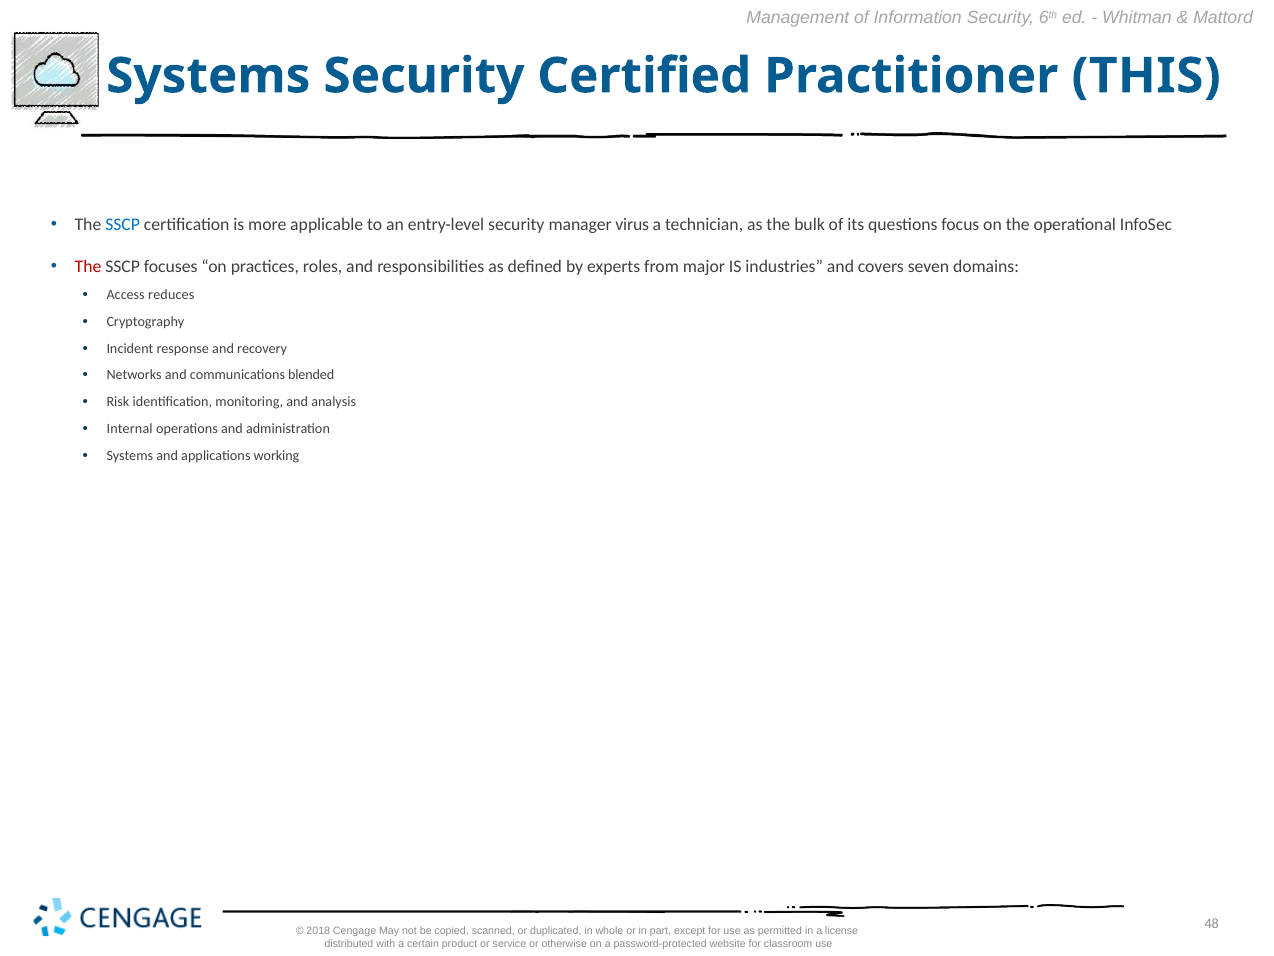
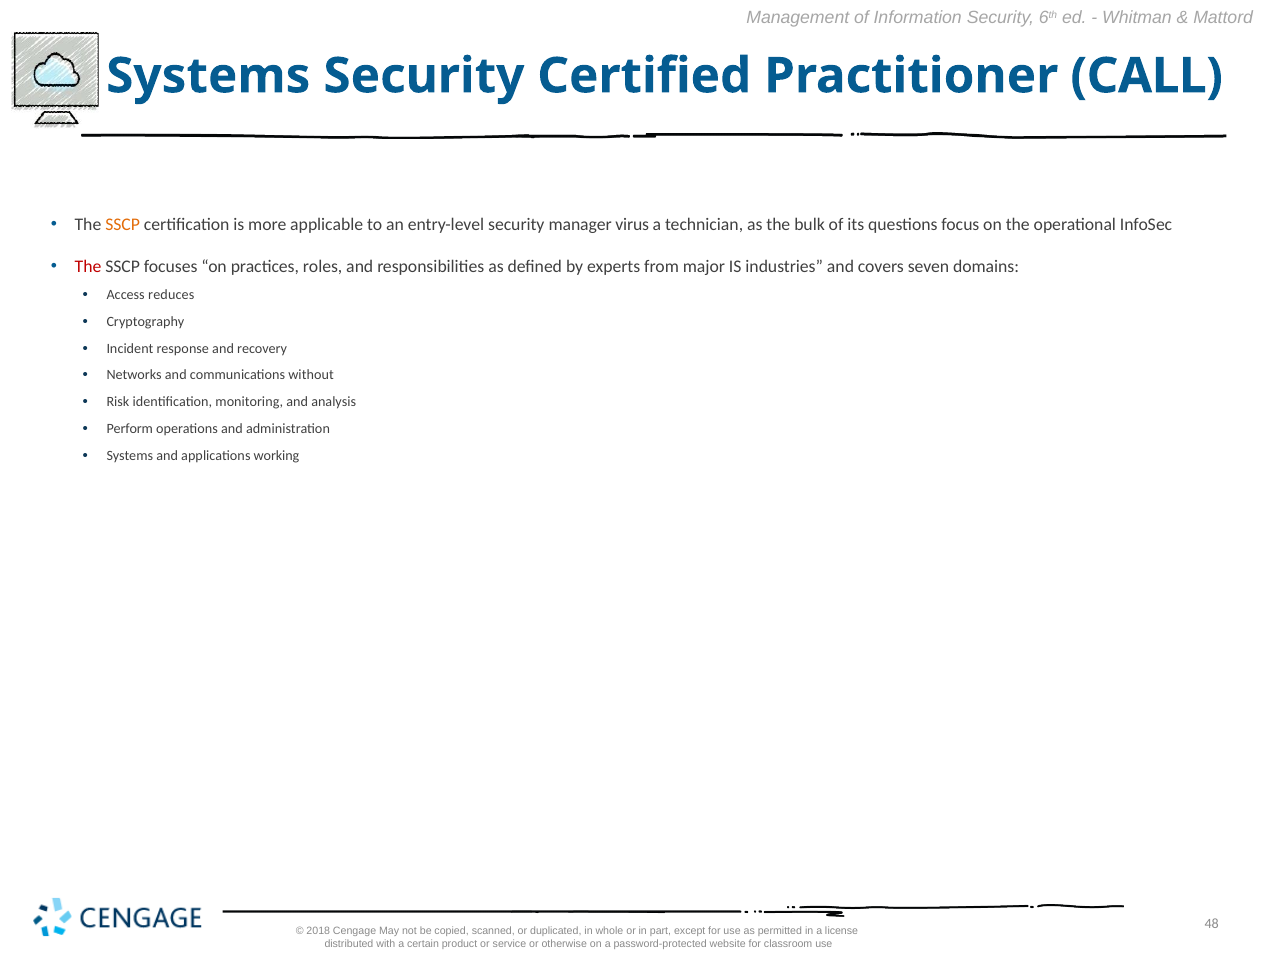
THIS: THIS -> CALL (1147, 76)
SSCP colour: blue -> orange (123, 225)
blended: blended -> without (311, 375)
Internal: Internal -> Perform (130, 429)
